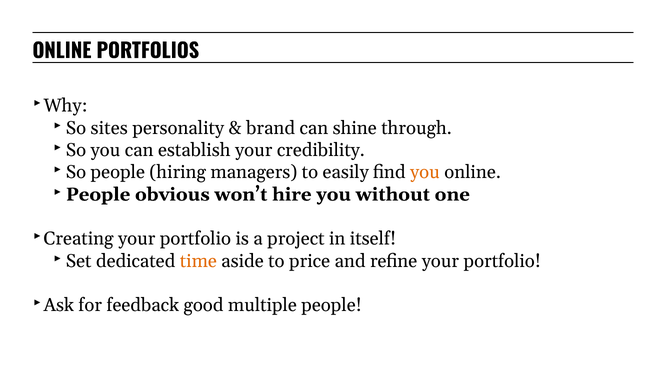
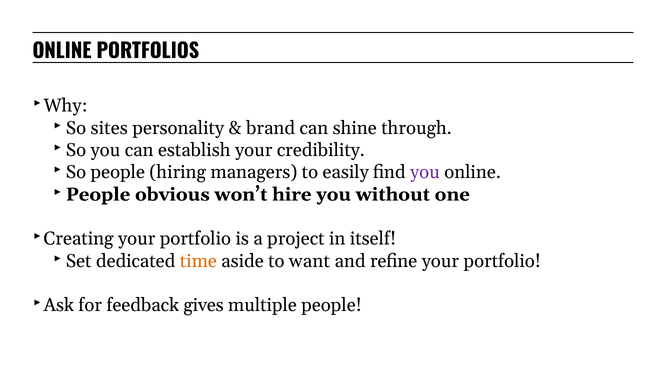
you colour: orange -> purple (425, 173)
price: price -> want (309, 261)
good: good -> gives (204, 306)
